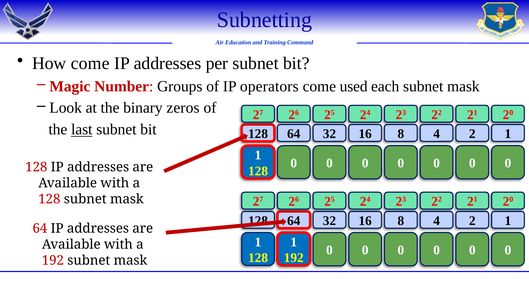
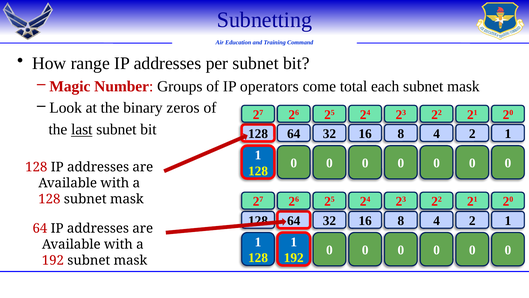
How come: come -> range (90, 63)
used: used -> total (354, 86)
